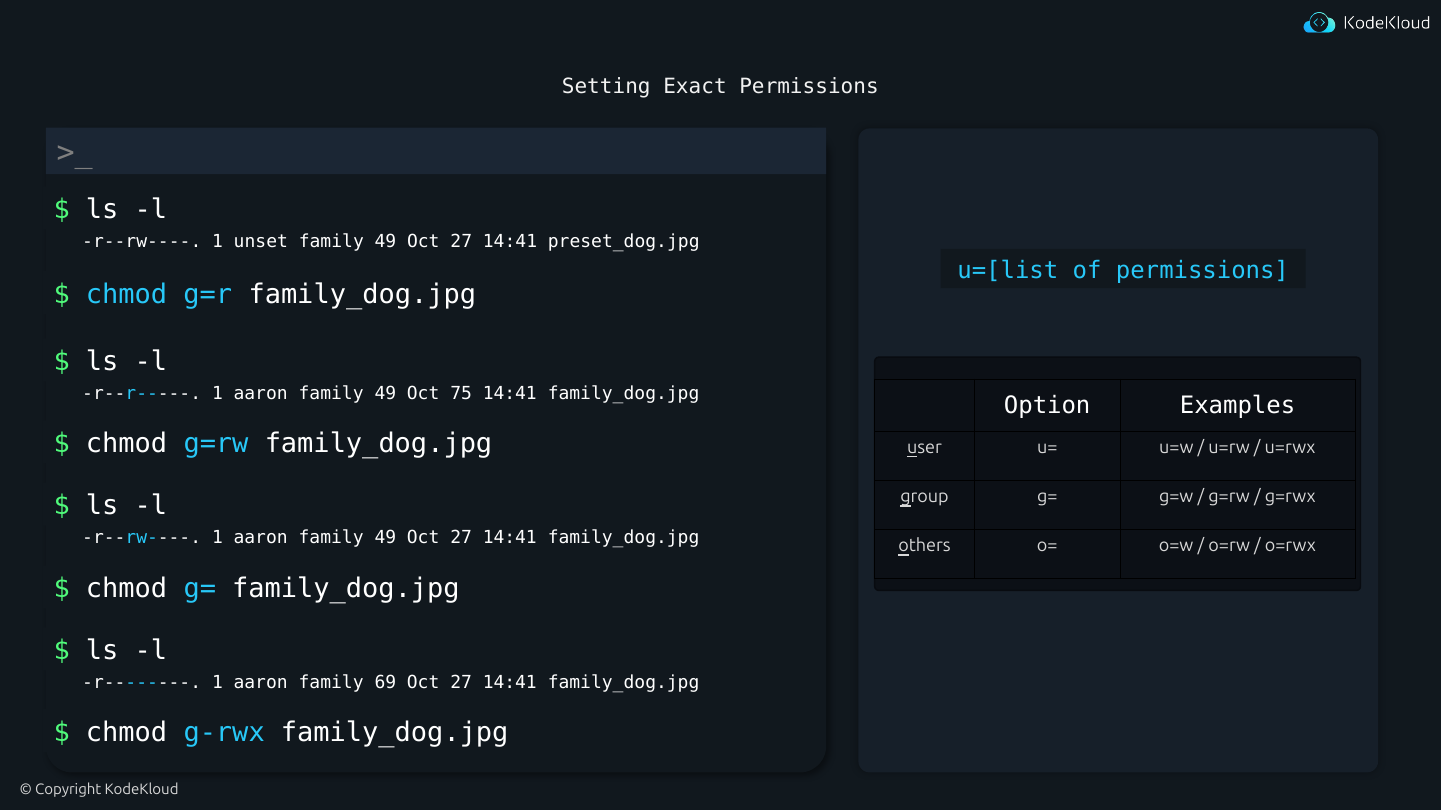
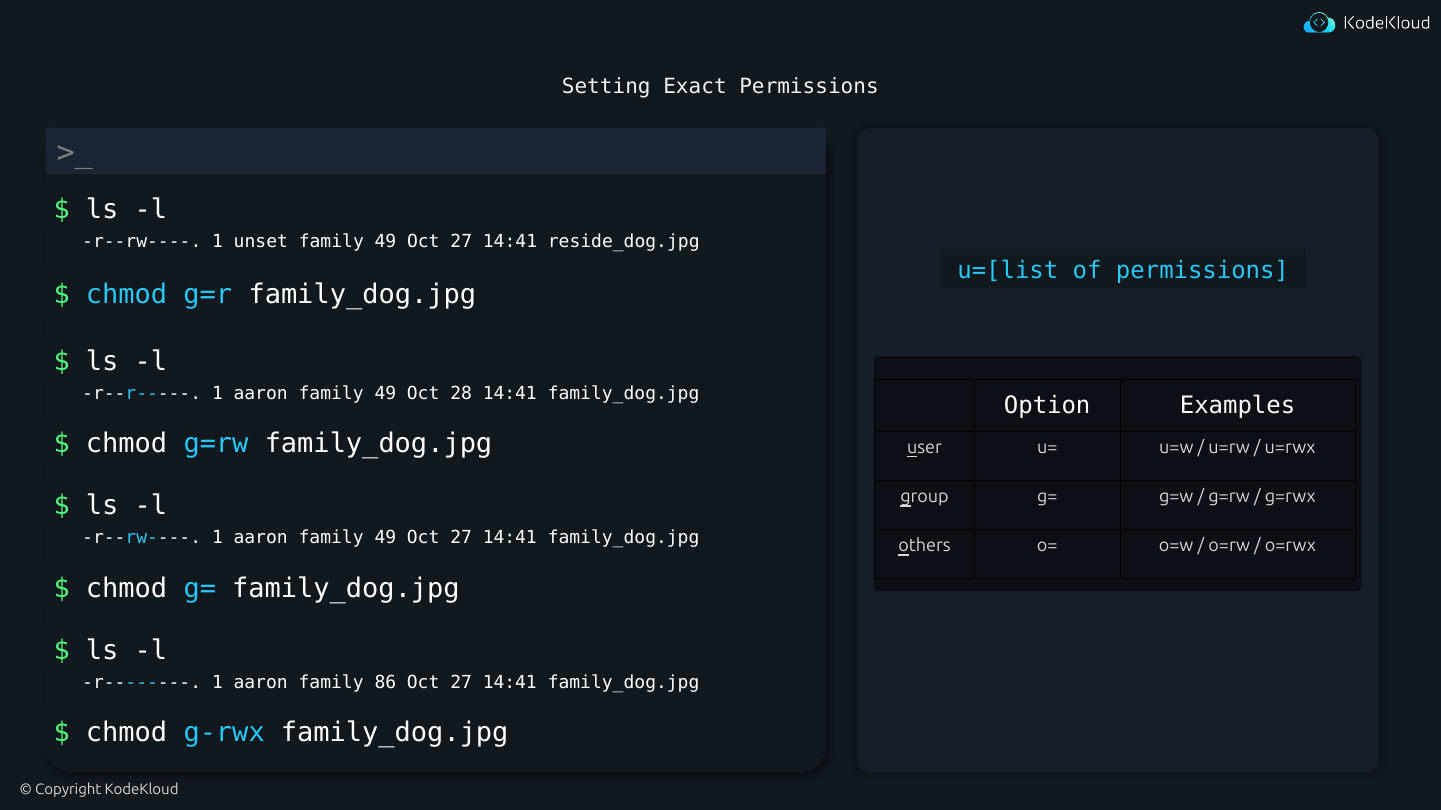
preset_dog.jpg: preset_dog.jpg -> reside_dog.jpg (624, 242)
75: 75 -> 28 (461, 394)
69: 69 -> 86 (385, 683)
